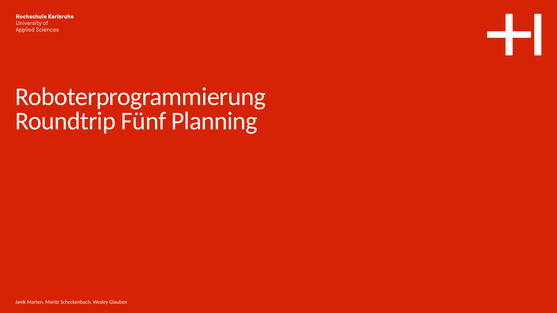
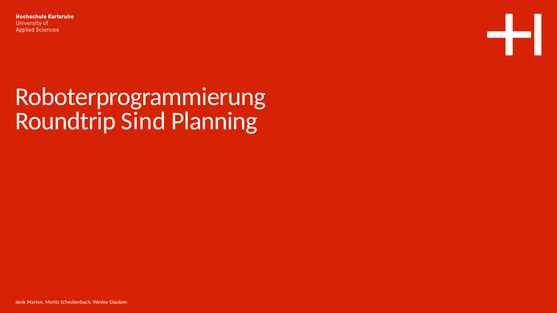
Fünf: Fünf -> Sind (143, 121)
